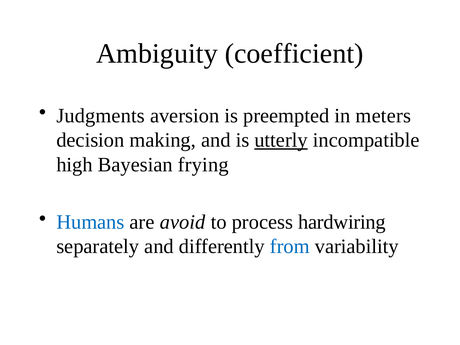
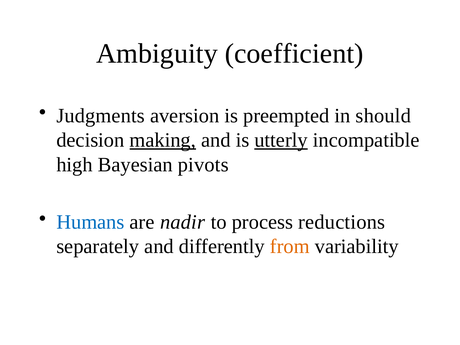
meters: meters -> should (383, 116)
making underline: none -> present (163, 140)
frying: frying -> pivots (203, 165)
avoid: avoid -> nadir (183, 222)
hardwiring: hardwiring -> reductions (342, 222)
from colour: blue -> orange (290, 247)
